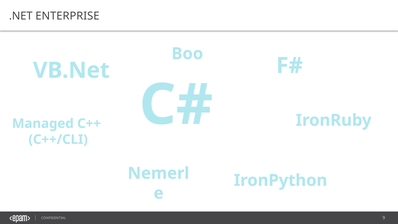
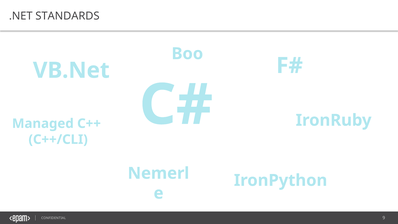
ENTERPRISE: ENTERPRISE -> STANDARDS (67, 16)
